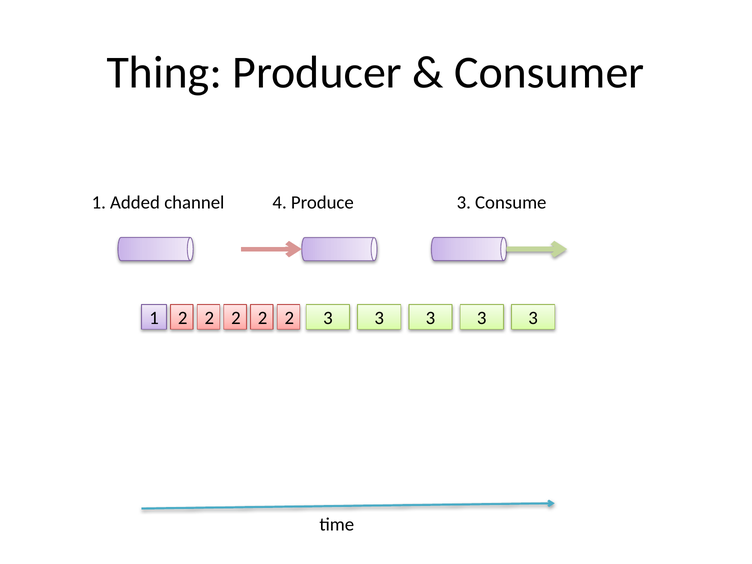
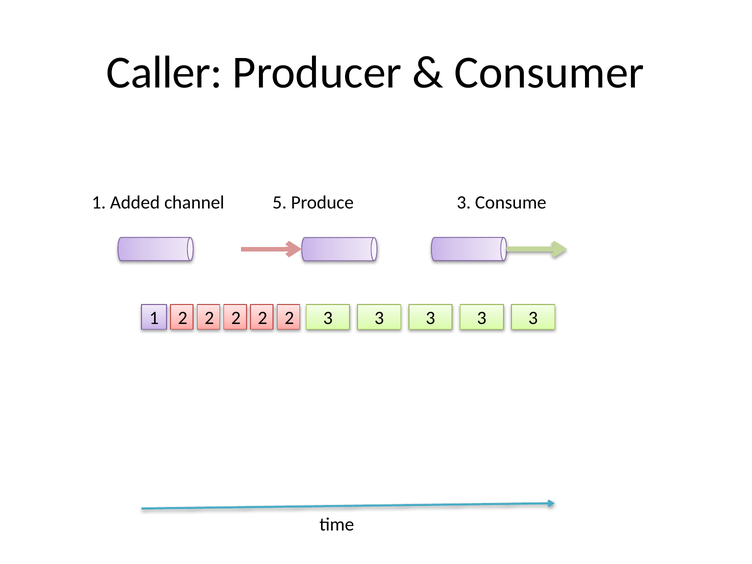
Thing: Thing -> Caller (164, 73)
4: 4 -> 5 (280, 203)
